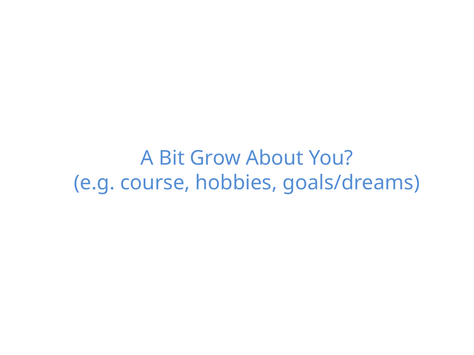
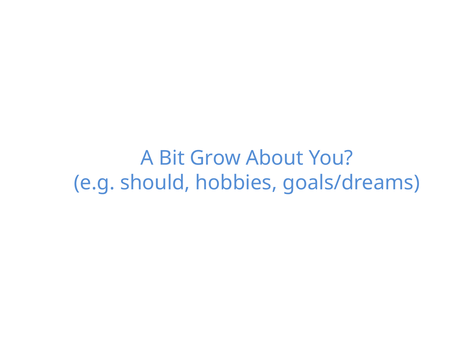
course: course -> should (155, 183)
